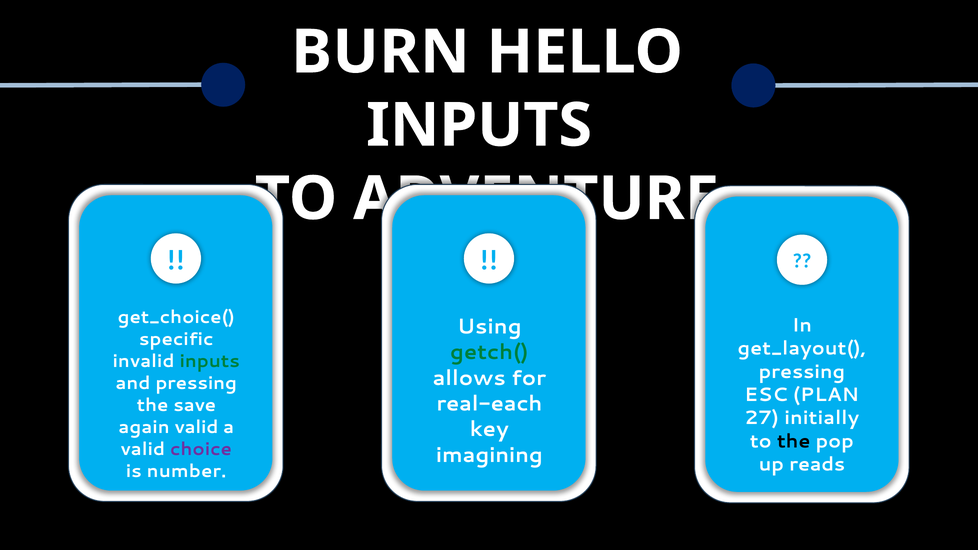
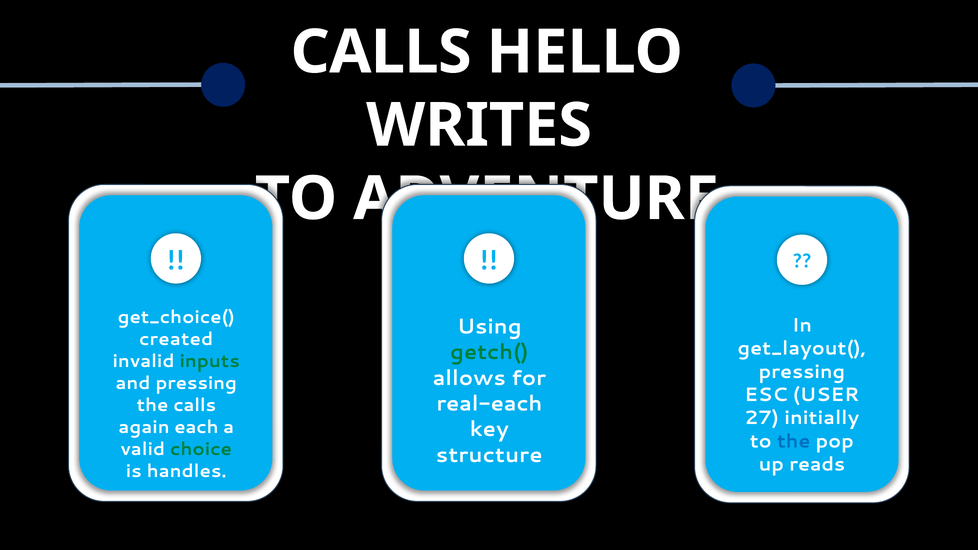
BURN: BURN -> CALLS (381, 52)
INPUTS: INPUTS -> WRITES (479, 126)
specific: specific -> created (176, 339)
PLAN: PLAN -> USER (826, 395)
the save: save -> calls (195, 405)
again valid: valid -> each (196, 427)
the colour: black -> blue (794, 441)
choice colour: purple -> green (201, 449)
imagining: imagining -> structure (489, 455)
number: number -> handles (187, 471)
